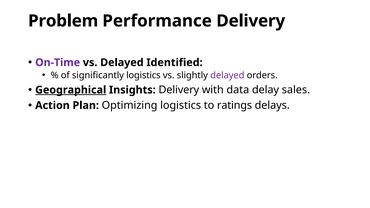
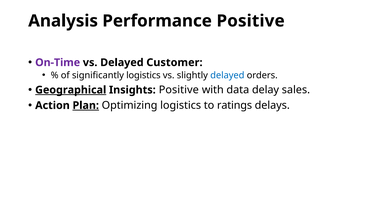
Problem: Problem -> Analysis (63, 21)
Performance Delivery: Delivery -> Positive (251, 21)
Identified: Identified -> Customer (174, 63)
delayed colour: purple -> blue (227, 75)
Insights Delivery: Delivery -> Positive (179, 90)
Plan underline: none -> present (86, 105)
